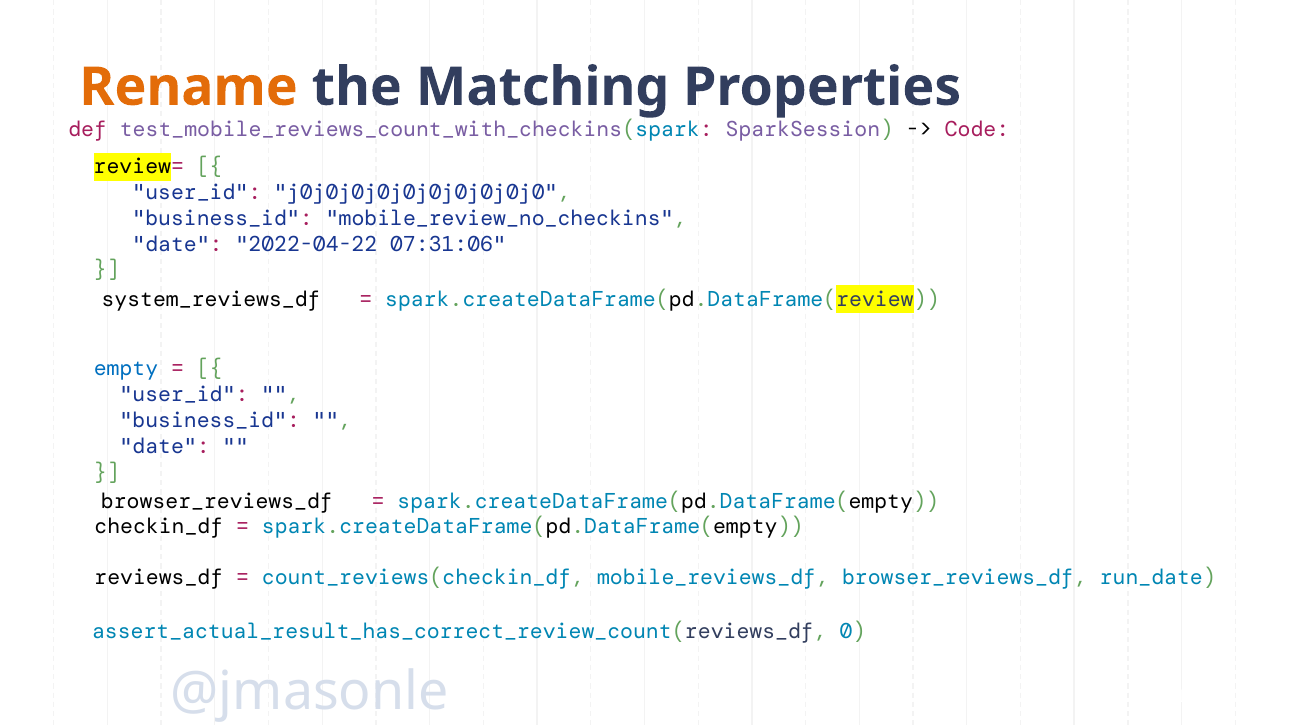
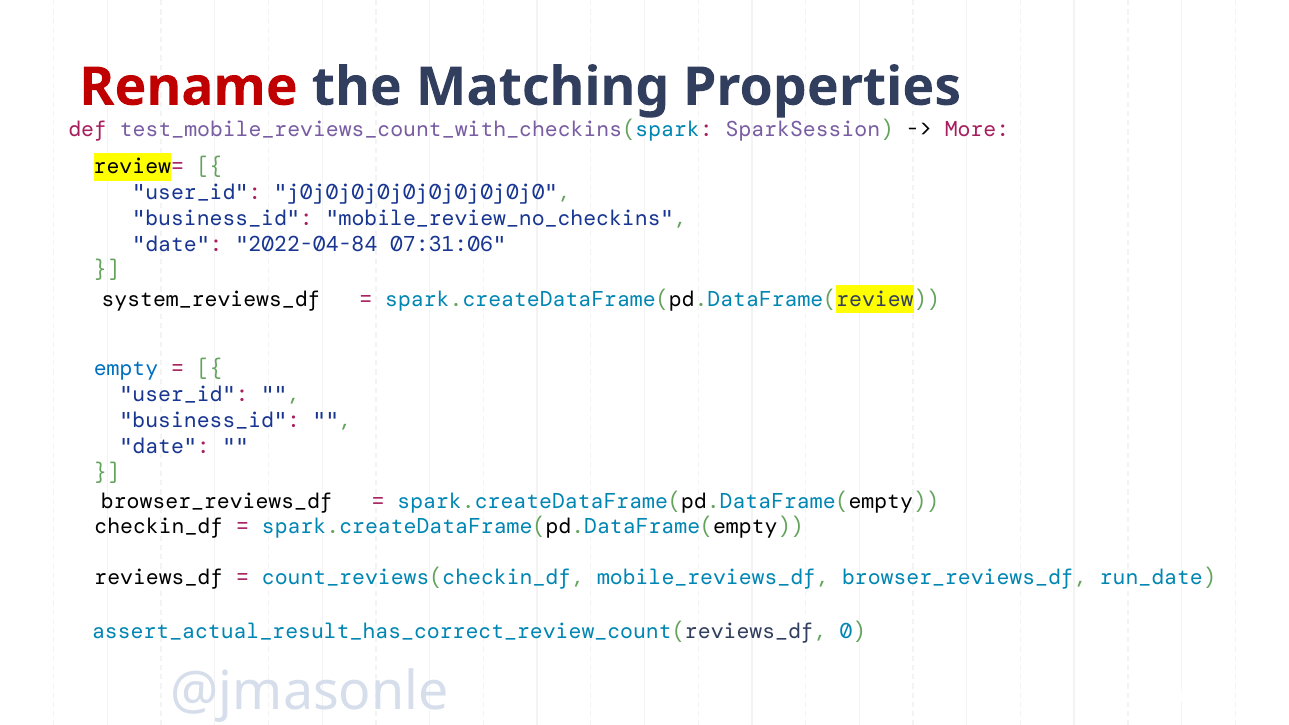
Rename colour: orange -> red (189, 87)
Code: Code -> More (977, 130)
2022-04-22: 2022-04-22 -> 2022-04-84 (306, 244)
